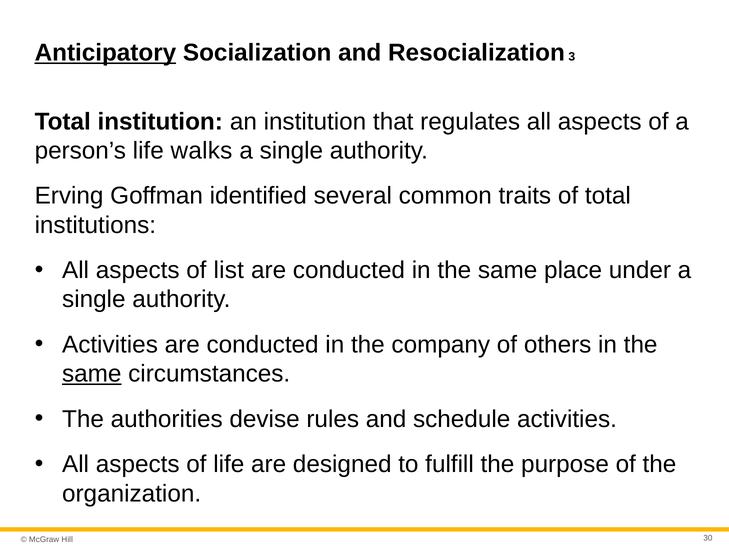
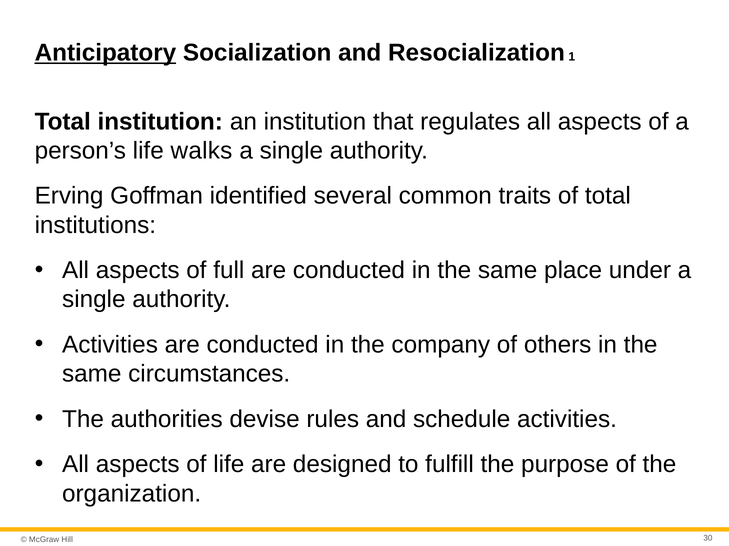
3: 3 -> 1 (572, 57)
list: list -> full (229, 271)
same underline: present -> none (92, 374)
